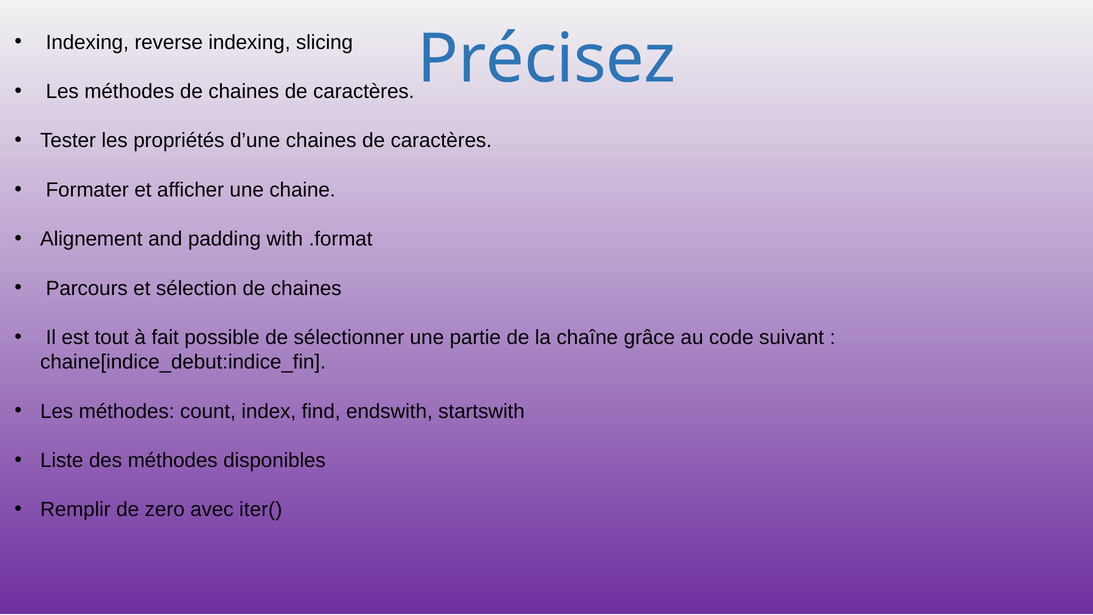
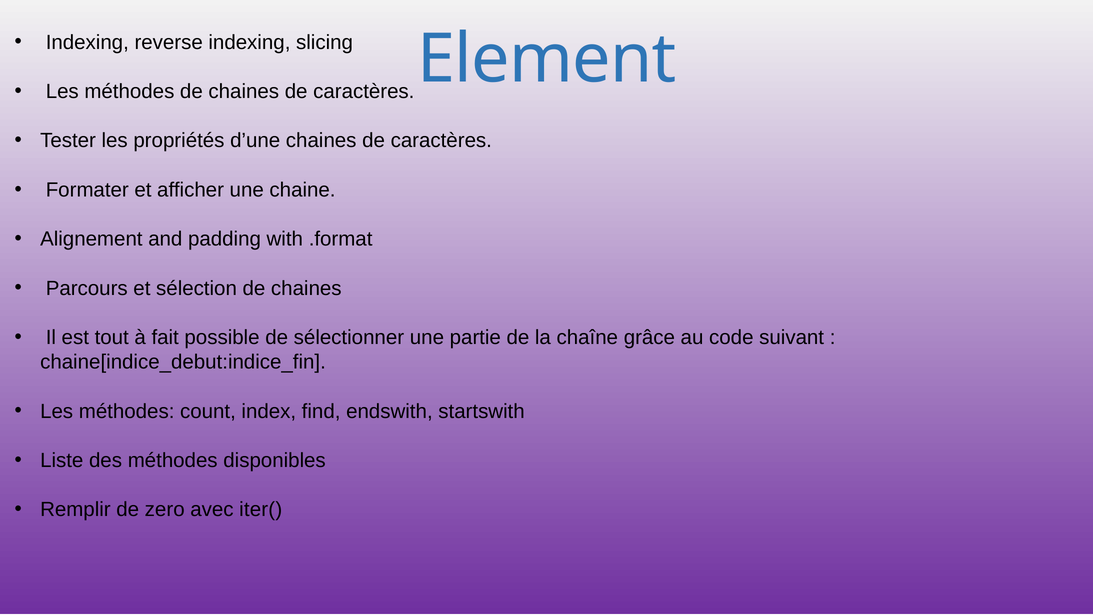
Précisez: Précisez -> Element (547, 59)
